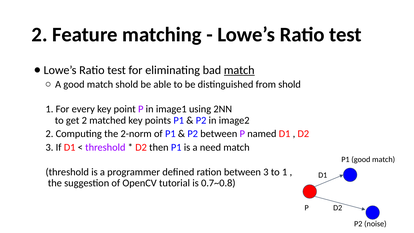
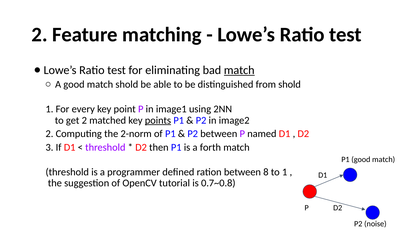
points underline: none -> present (158, 120)
need: need -> forth (210, 147)
between 3: 3 -> 8 (266, 172)
